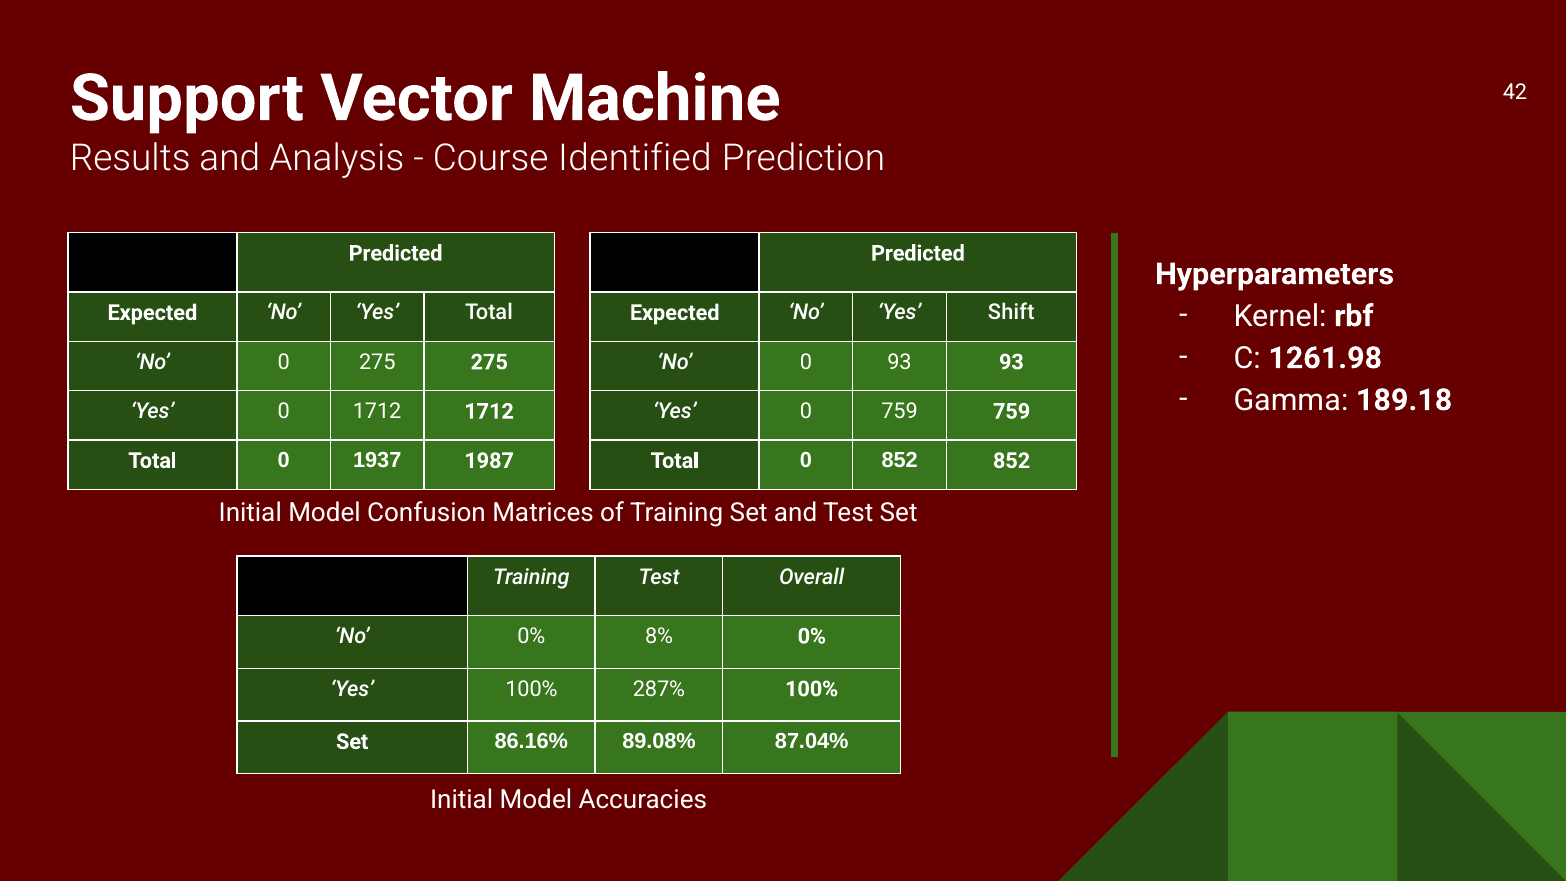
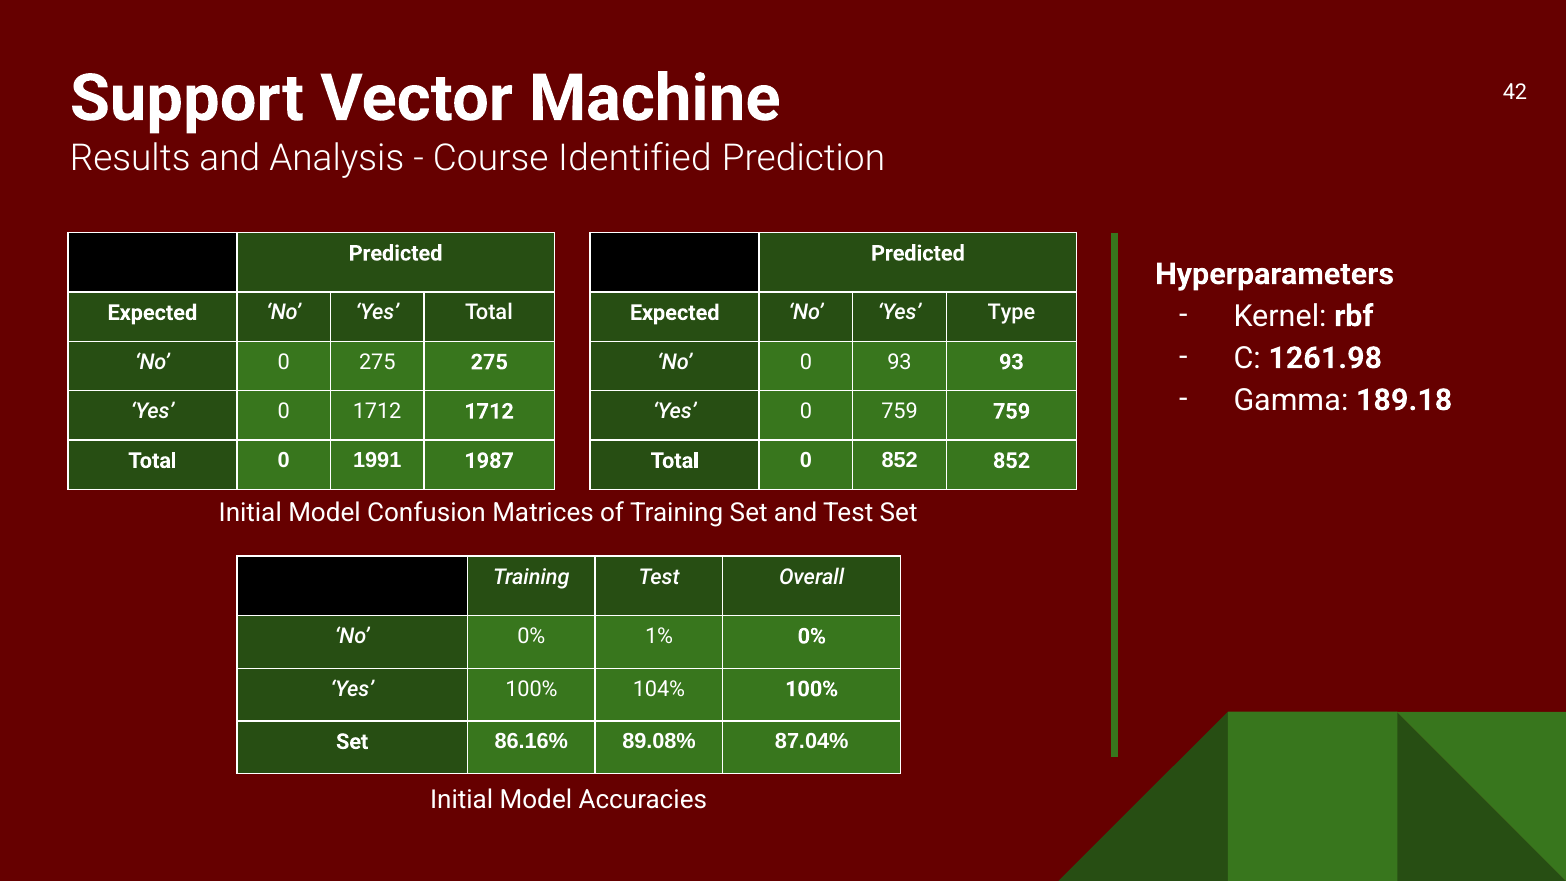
Shift: Shift -> Type (1011, 313)
1937: 1937 -> 1991 (377, 460)
8%: 8% -> 1% (659, 636)
287%: 287% -> 104% (659, 689)
